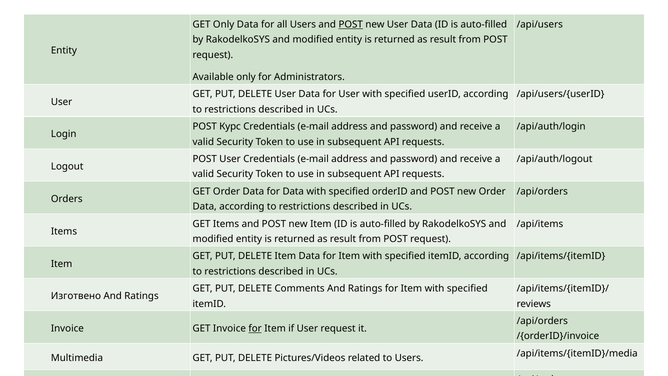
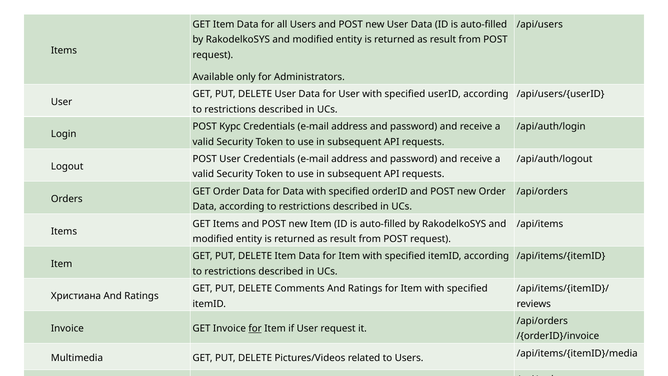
GET Only: Only -> Item (224, 24)
POST underline: present -> none (351, 24)
Entity: Entity -> Items (64, 51)
Изготвено: Изготвено -> Христиана (76, 296)
